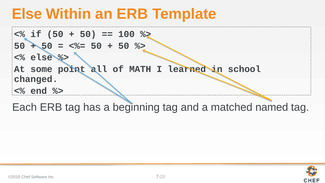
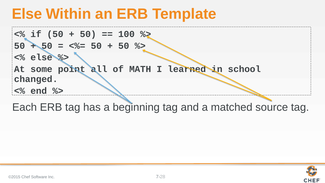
named: named -> source (272, 107)
